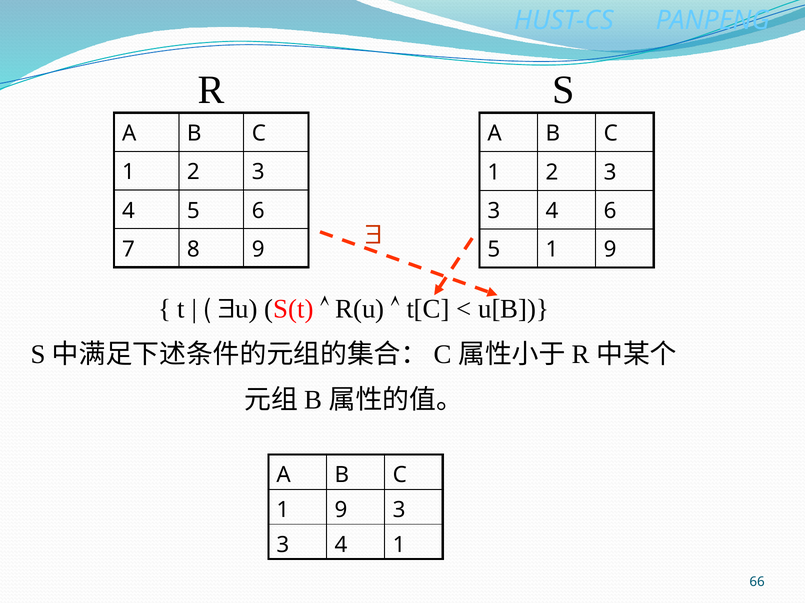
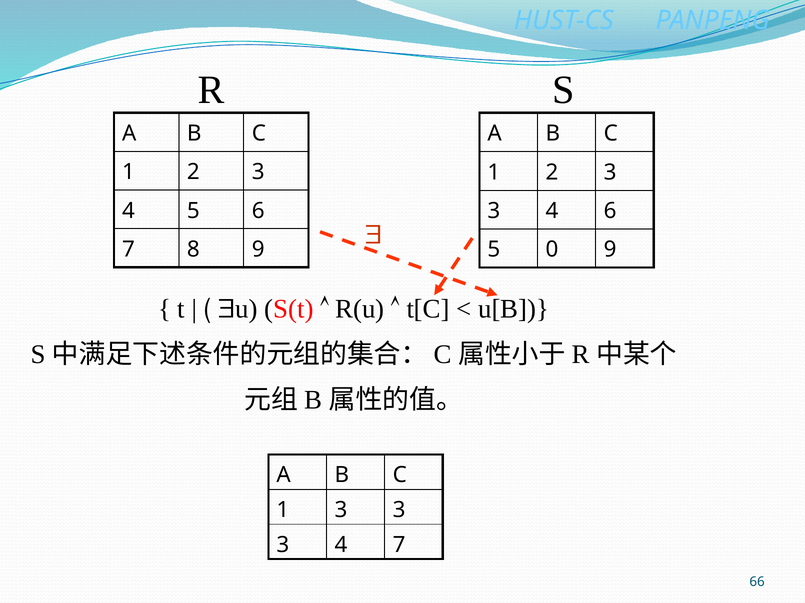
1: 1 -> 0 (552, 250)
9: 9 -> 3 (341, 511)
4 1: 1 -> 7 (399, 546)
